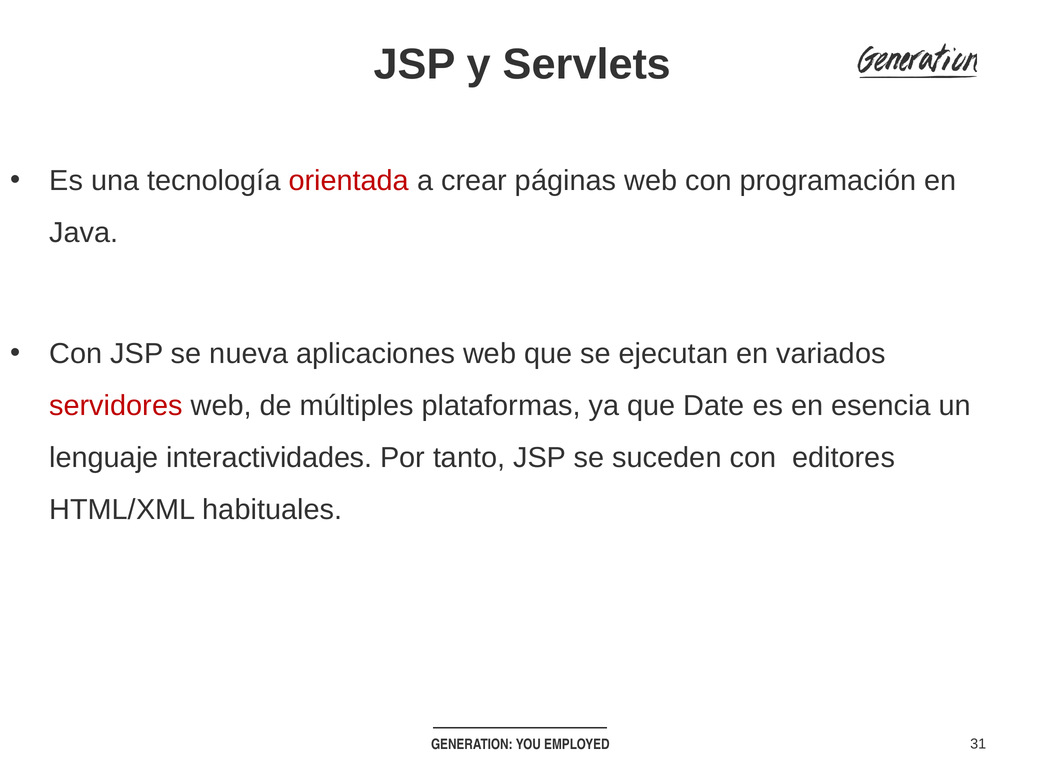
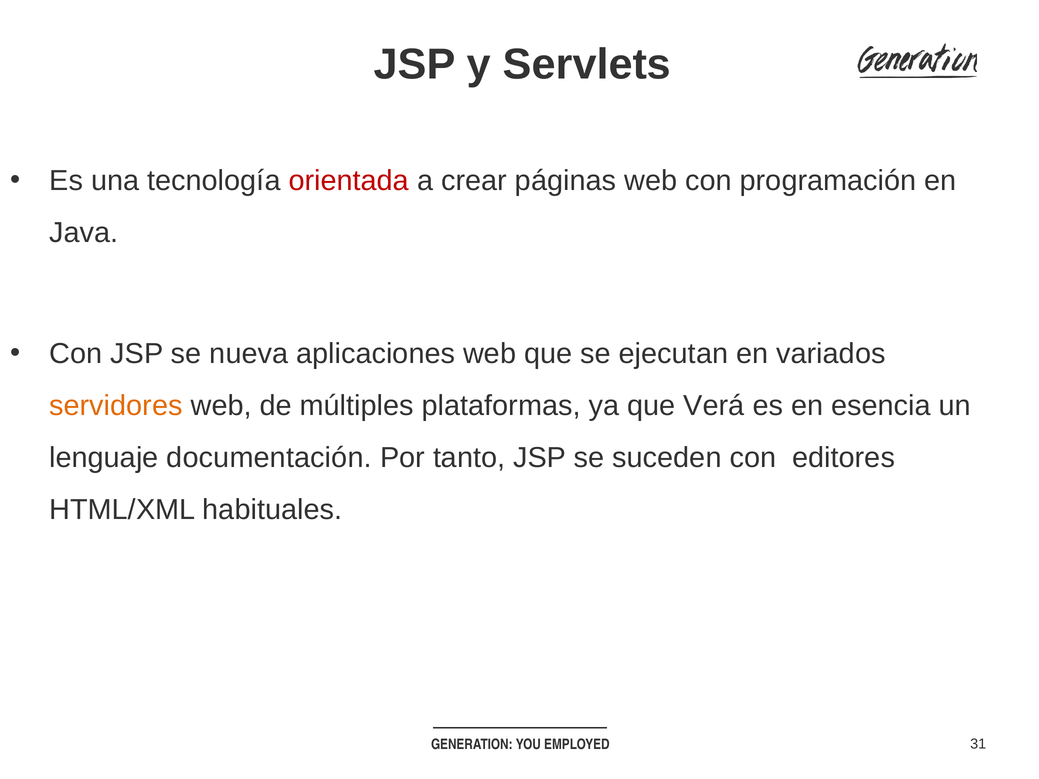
servidores colour: red -> orange (116, 406)
Date: Date -> Verá (714, 406)
interactividades: interactividades -> documentación (269, 458)
